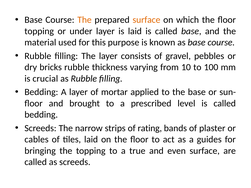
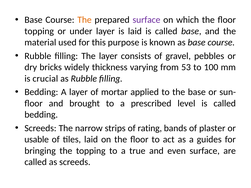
surface colour: orange -> purple (146, 20)
bricks rubble: rubble -> widely (77, 67)
10: 10 -> 53 (186, 67)
cables: cables -> usable (37, 140)
